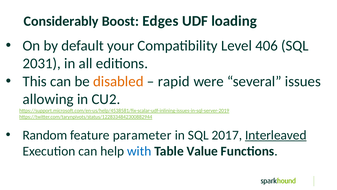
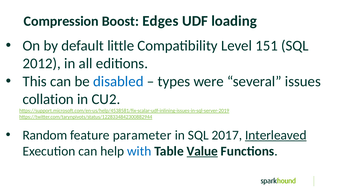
Considerably: Considerably -> Compression (61, 21)
your: your -> little (121, 46)
406: 406 -> 151 (267, 46)
2031: 2031 -> 2012 (42, 63)
disabled colour: orange -> blue (118, 81)
rapid: rapid -> types (174, 81)
allowing: allowing -> collation (48, 99)
Value underline: none -> present (202, 151)
